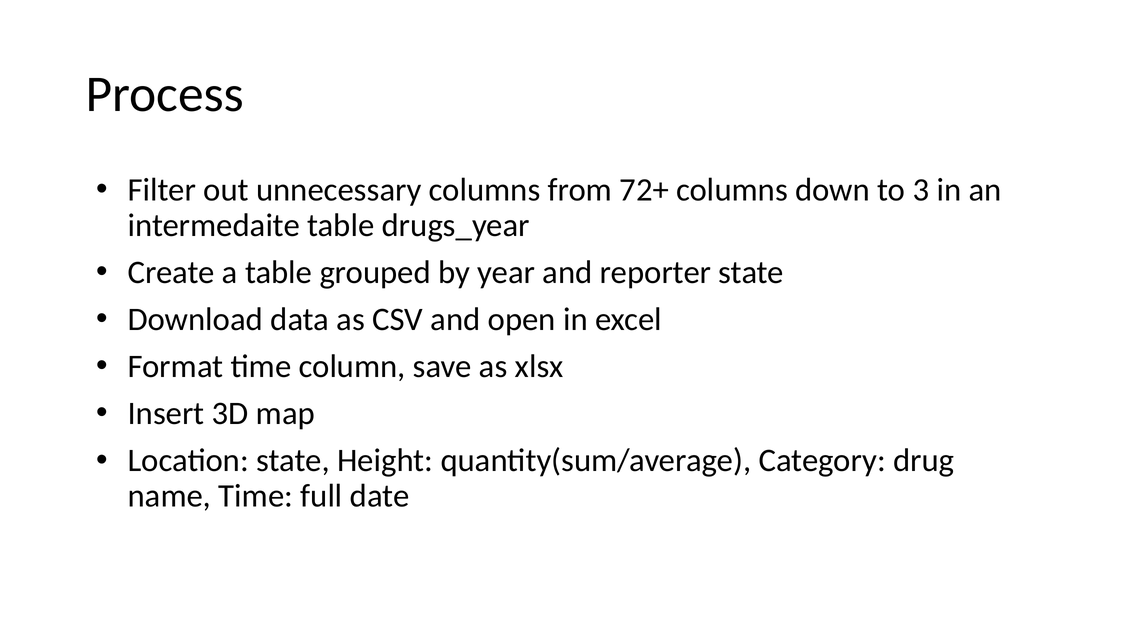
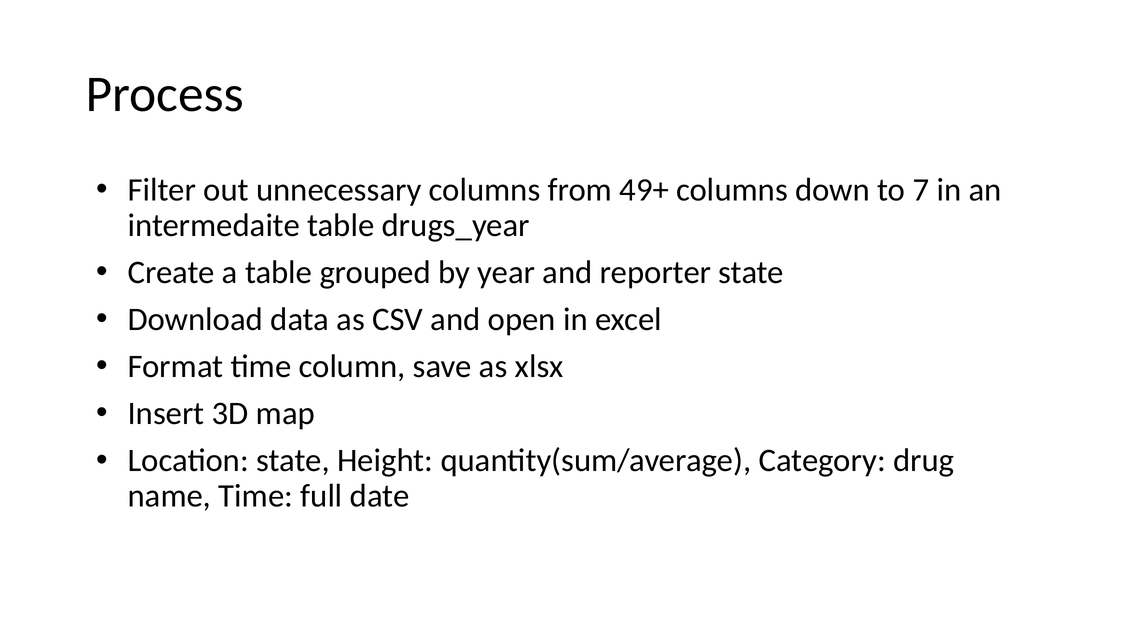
72+: 72+ -> 49+ (644, 190)
3: 3 -> 7 (921, 190)
